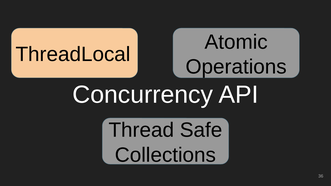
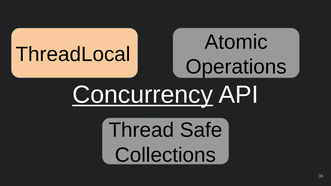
Concurrency underline: none -> present (143, 95)
